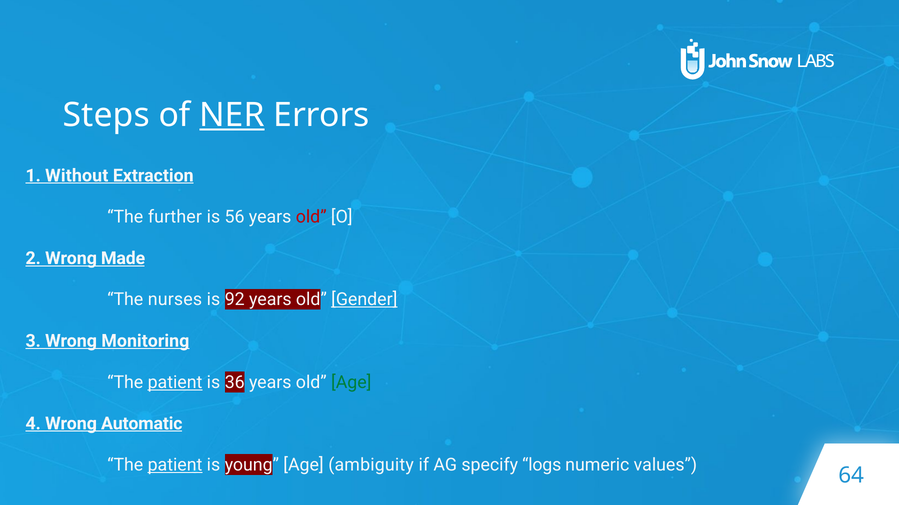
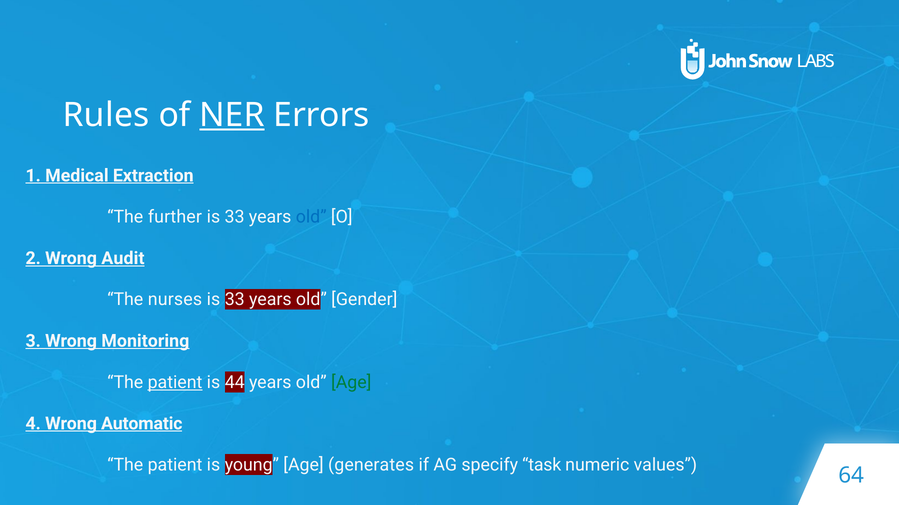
Steps: Steps -> Rules (106, 115)
Without: Without -> Medical (77, 176)
56: 56 -> 33 (235, 217)
old colour: red -> blue (311, 217)
Made: Made -> Audit (123, 259)
92: 92 -> 33 (235, 300)
Gender underline: present -> none (364, 300)
36: 36 -> 44 (235, 383)
patient underline: present -> none (175, 465)
ambiguity: ambiguity -> generates (371, 465)
logs: logs -> task (542, 465)
